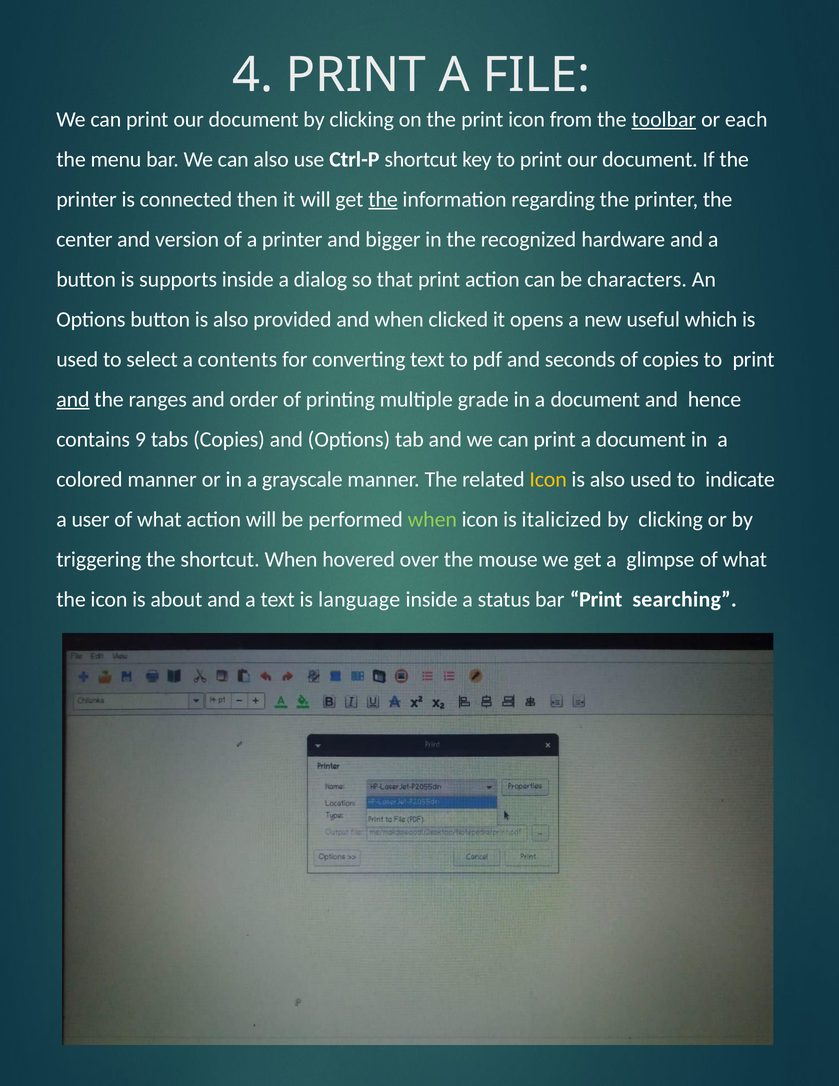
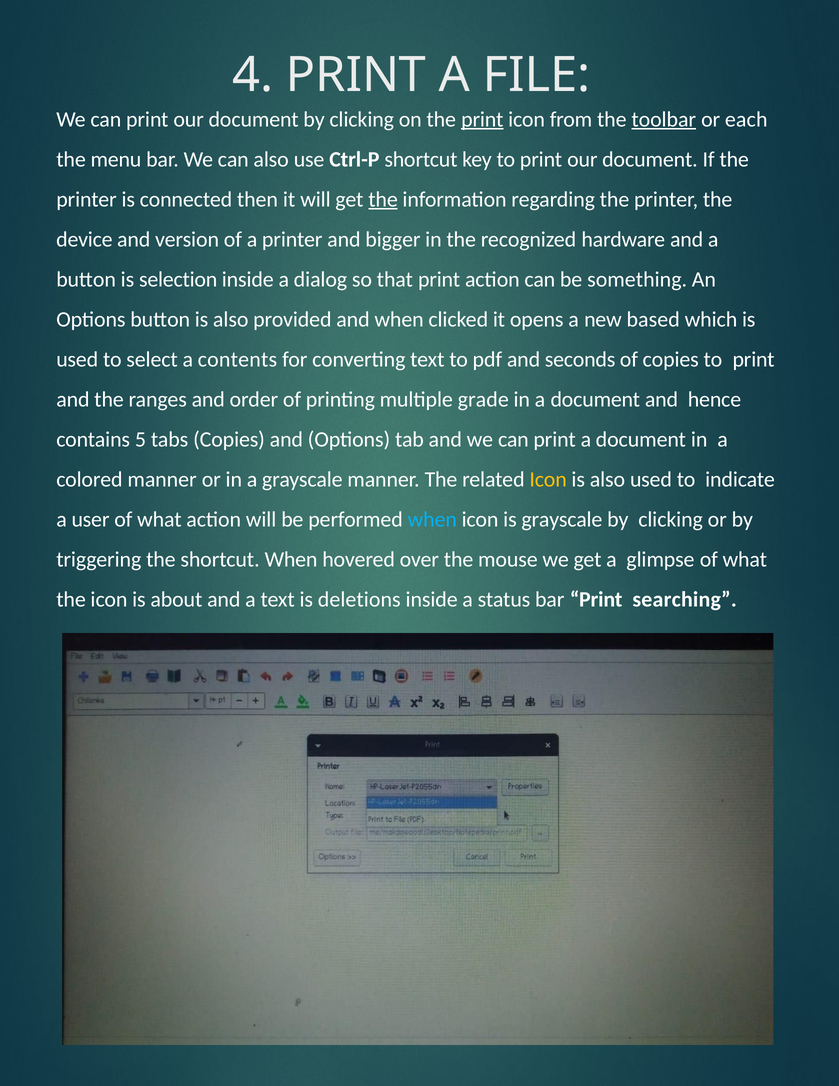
print underline: none -> present (482, 119)
center: center -> device (84, 239)
supports: supports -> selection (178, 279)
characters: characters -> something (637, 279)
useful: useful -> based (653, 319)
and underline: present -> none (73, 399)
9: 9 -> 5 (141, 439)
when colour: light green -> light blue (432, 519)
is italicized: italicized -> grayscale (562, 519)
language: language -> deletions (359, 599)
